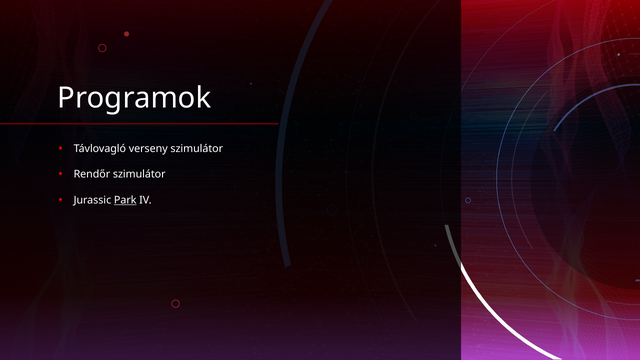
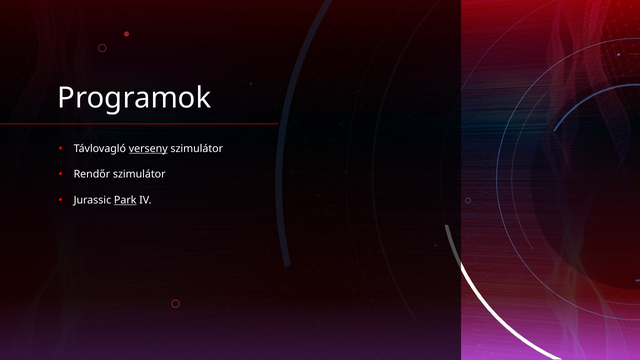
verseny underline: none -> present (148, 149)
